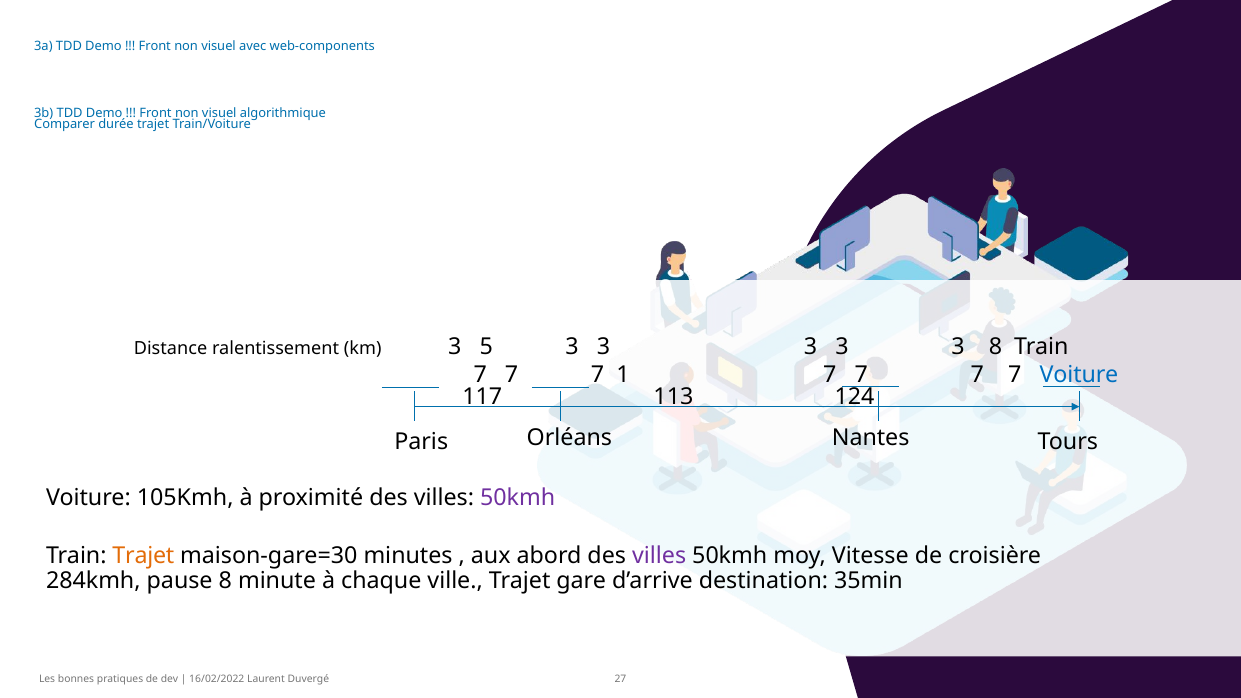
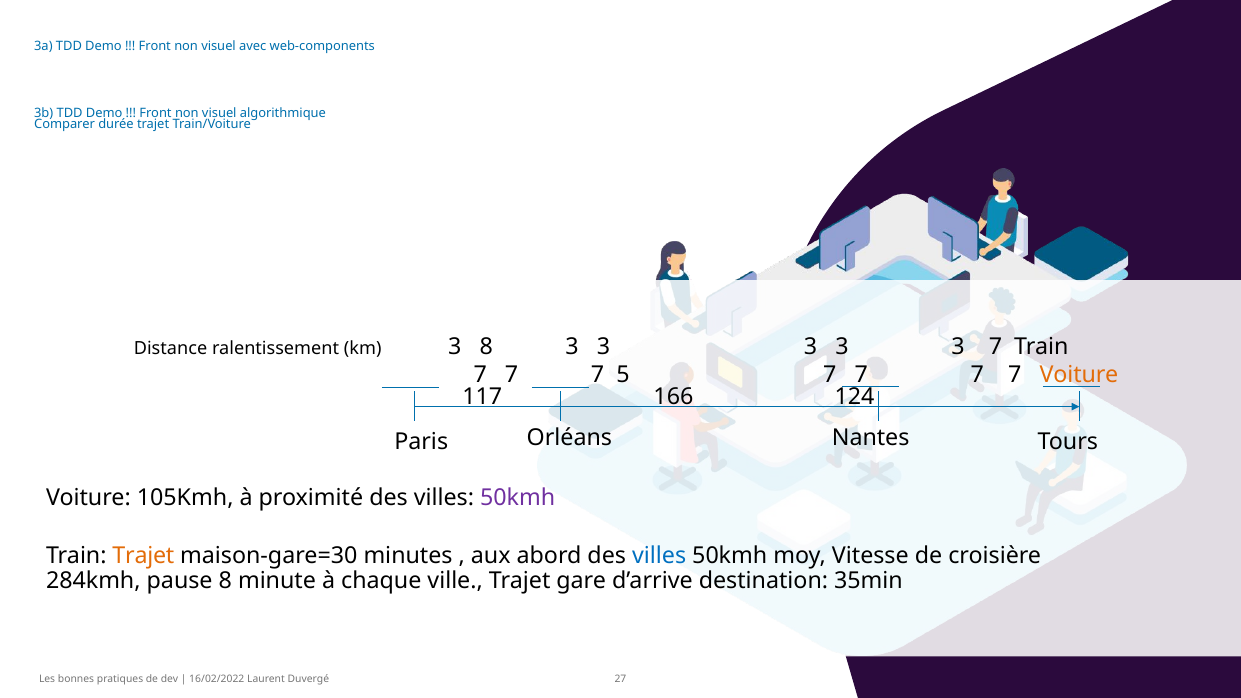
3 5: 5 -> 8 (486, 347)
3 8: 8 -> 7 (995, 347)
1: 1 -> 5 (623, 375)
Voiture colour: blue -> orange (1079, 375)
113: 113 -> 166 (673, 397)
villes colour: purple -> blue (659, 556)
